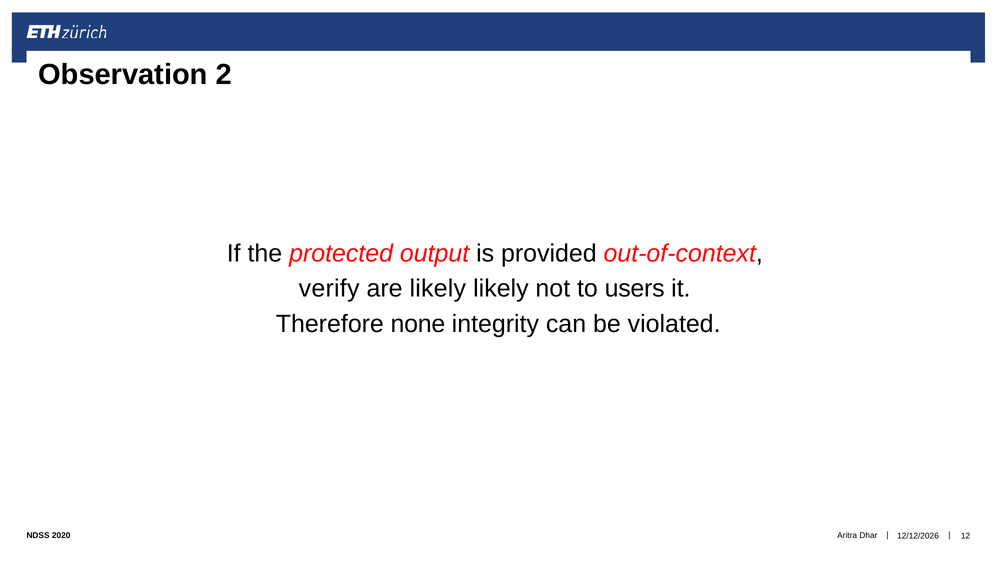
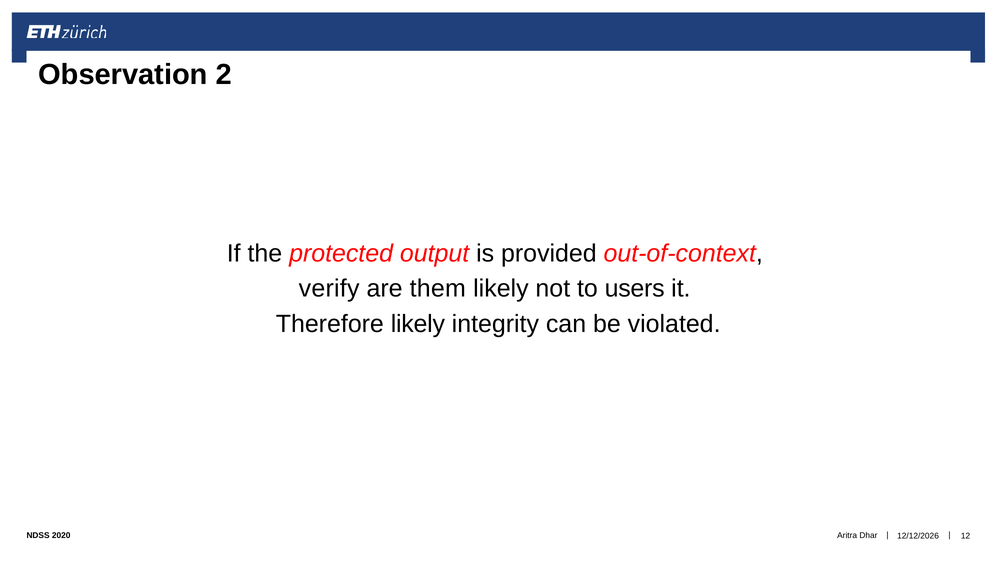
are likely: likely -> them (438, 289)
Therefore none: none -> likely (418, 324)
